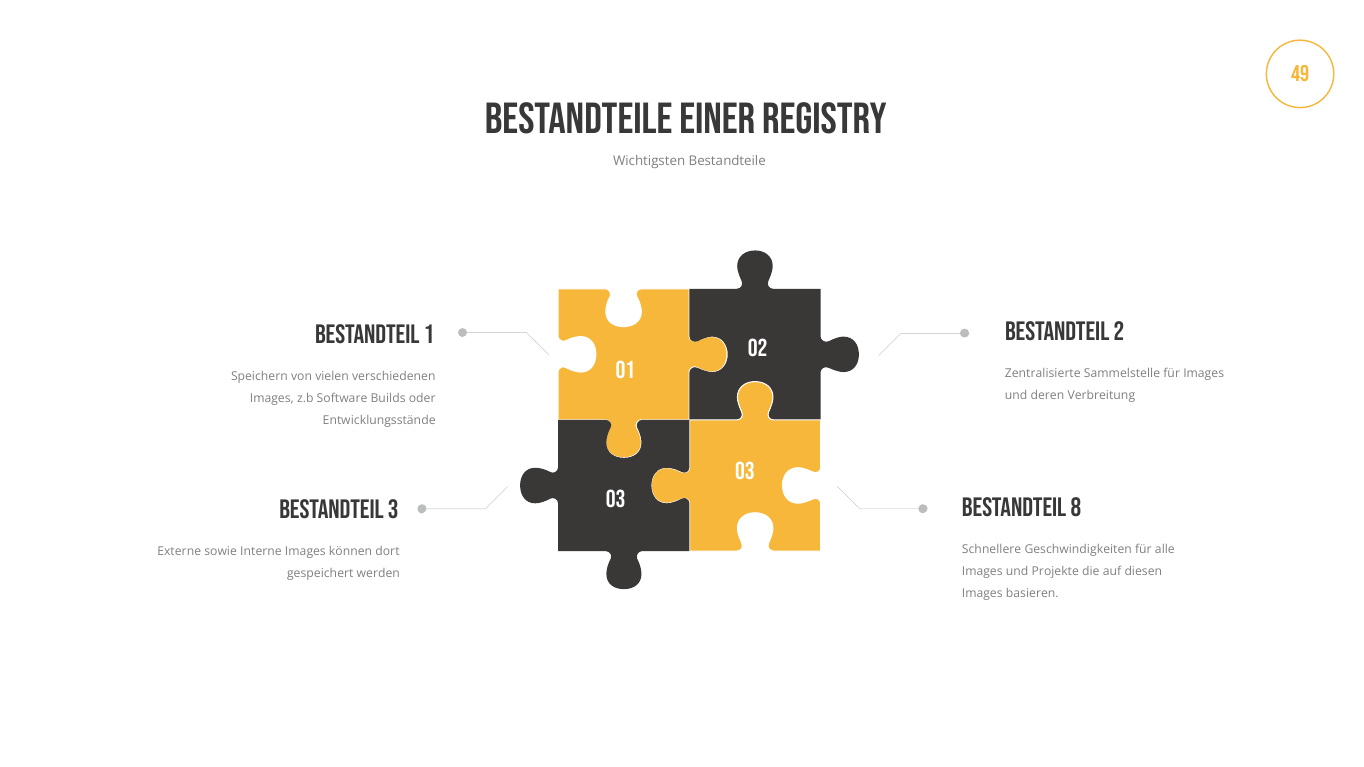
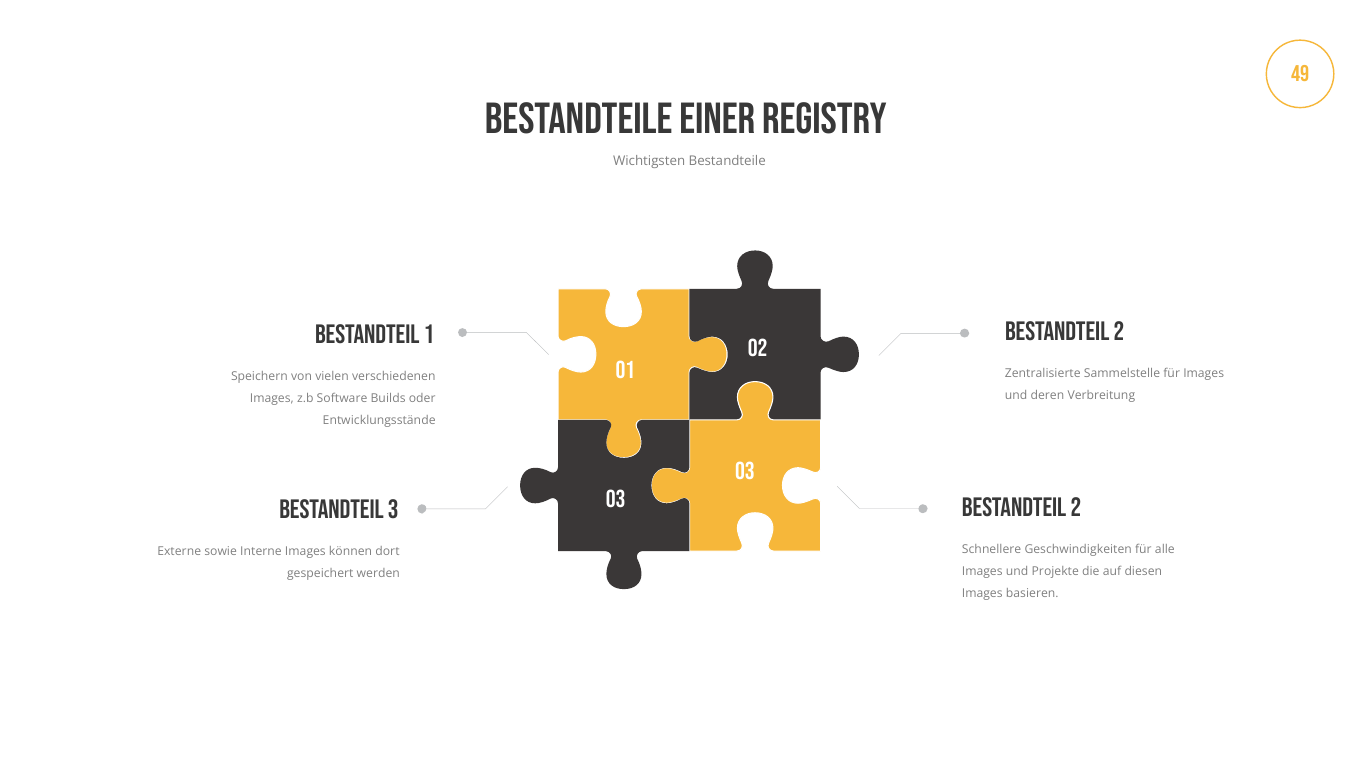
8: 8 -> 2 (1076, 508)
